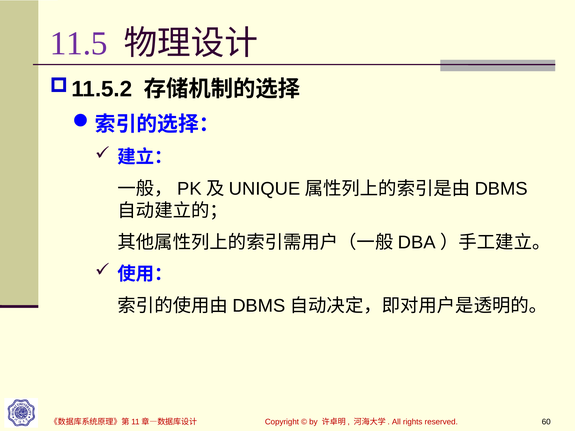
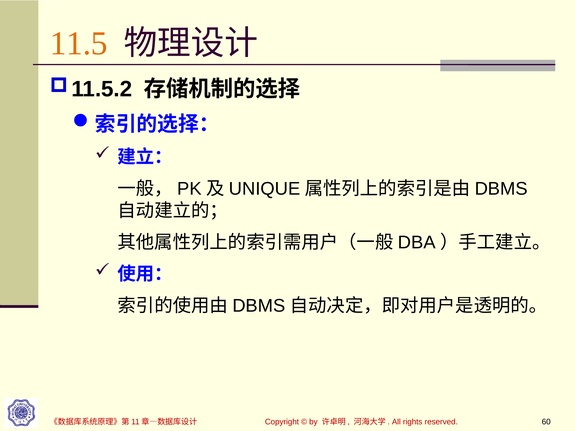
11.5 colour: purple -> orange (79, 44)
